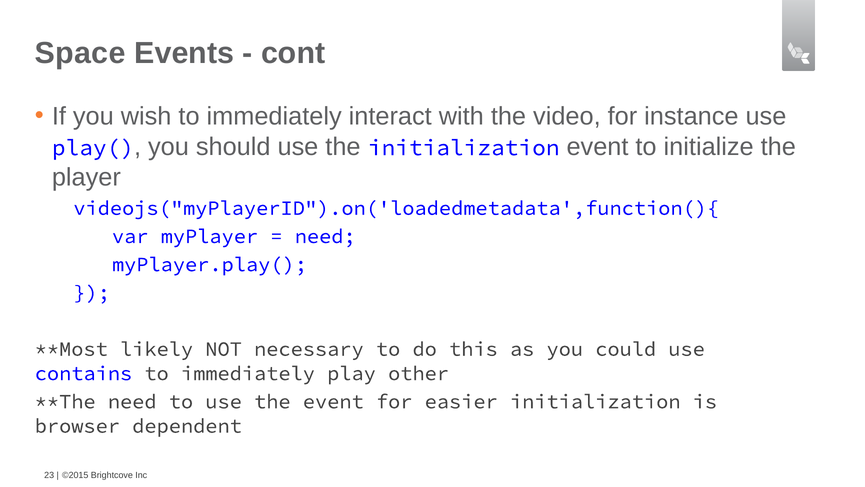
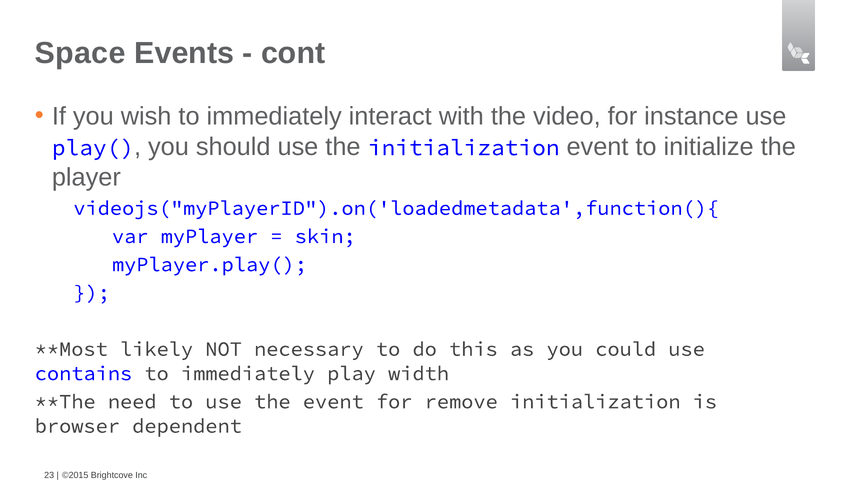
need: need -> skin (325, 236)
other: other -> width (419, 373)
easier: easier -> remove (461, 401)
